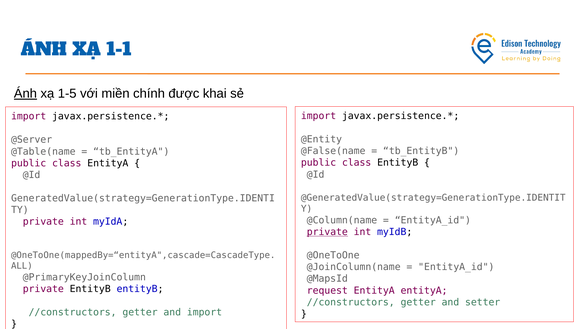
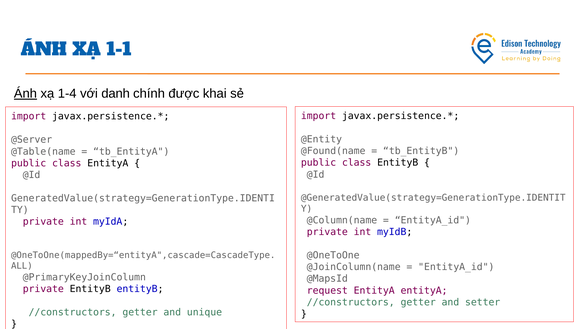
1-5: 1-5 -> 1-4 (67, 94)
miền: miền -> danh (116, 94)
@False(name: @False(name -> @Found(name (333, 151)
private underline: present -> none (327, 232)
and import: import -> unique (204, 312)
